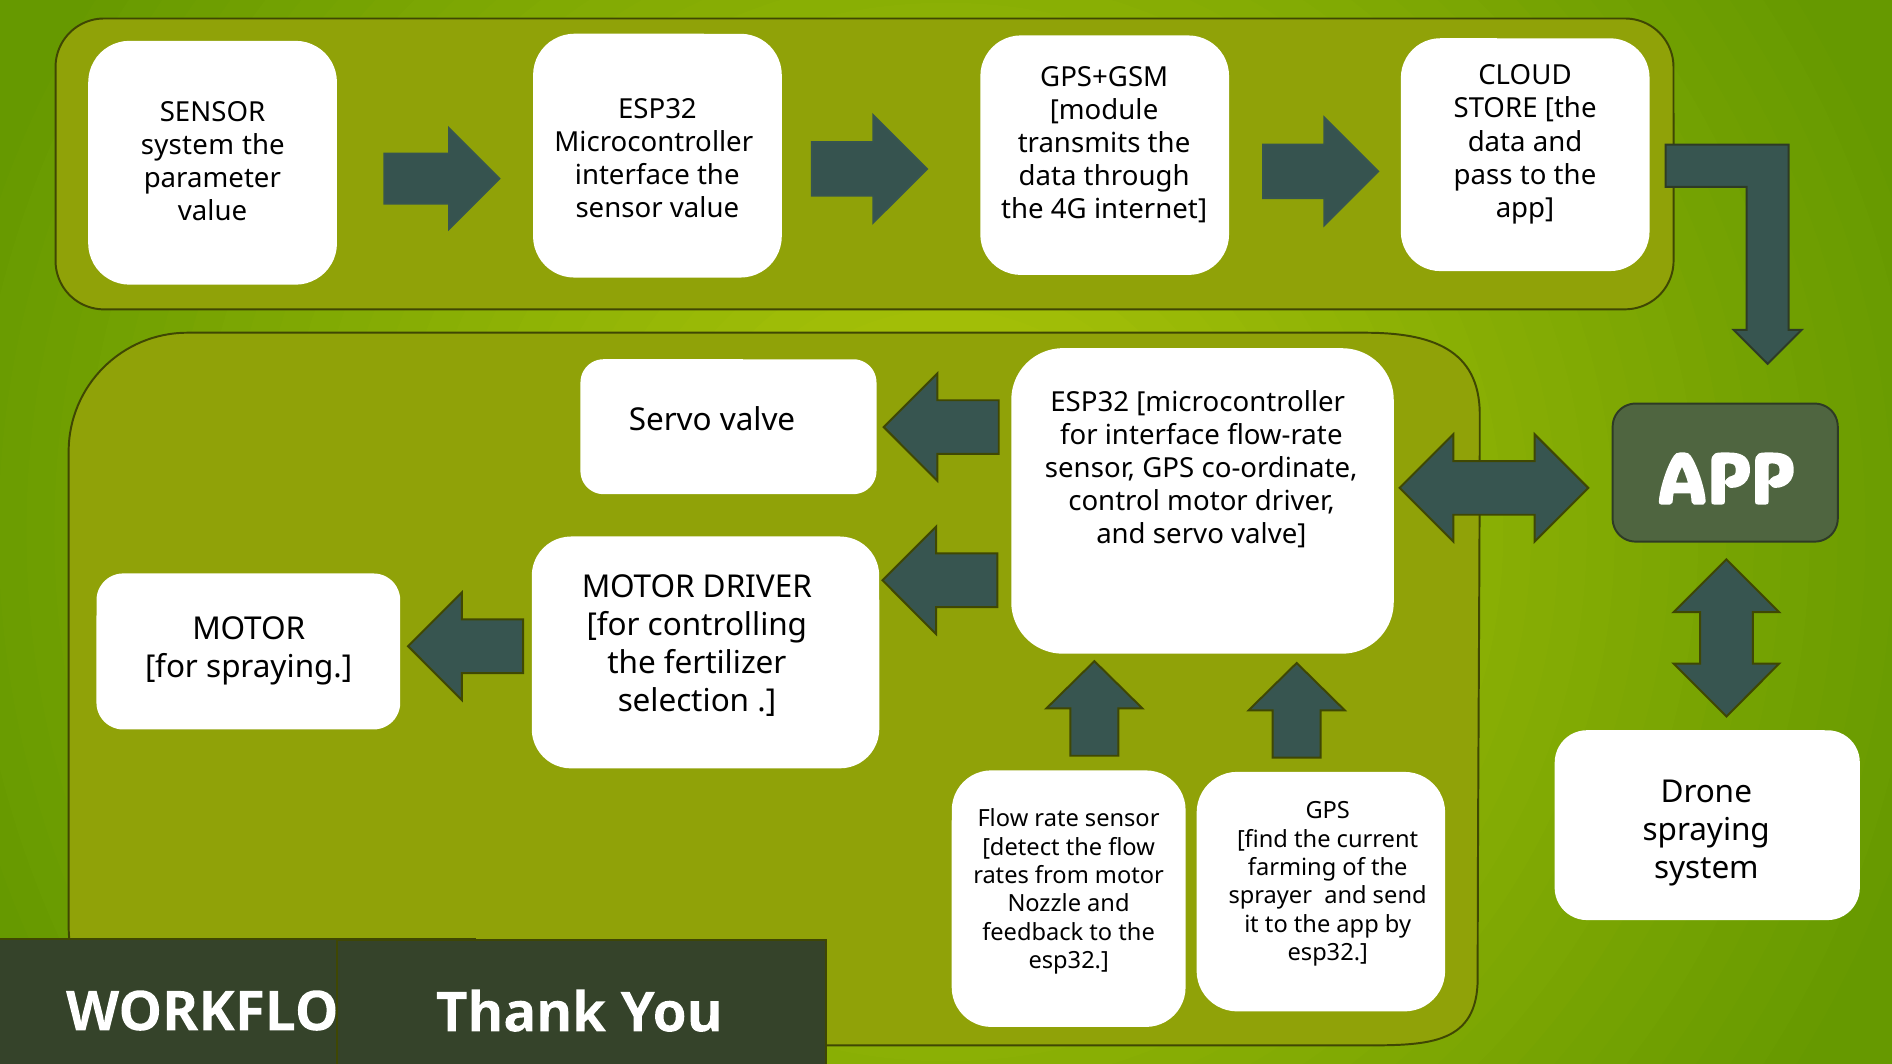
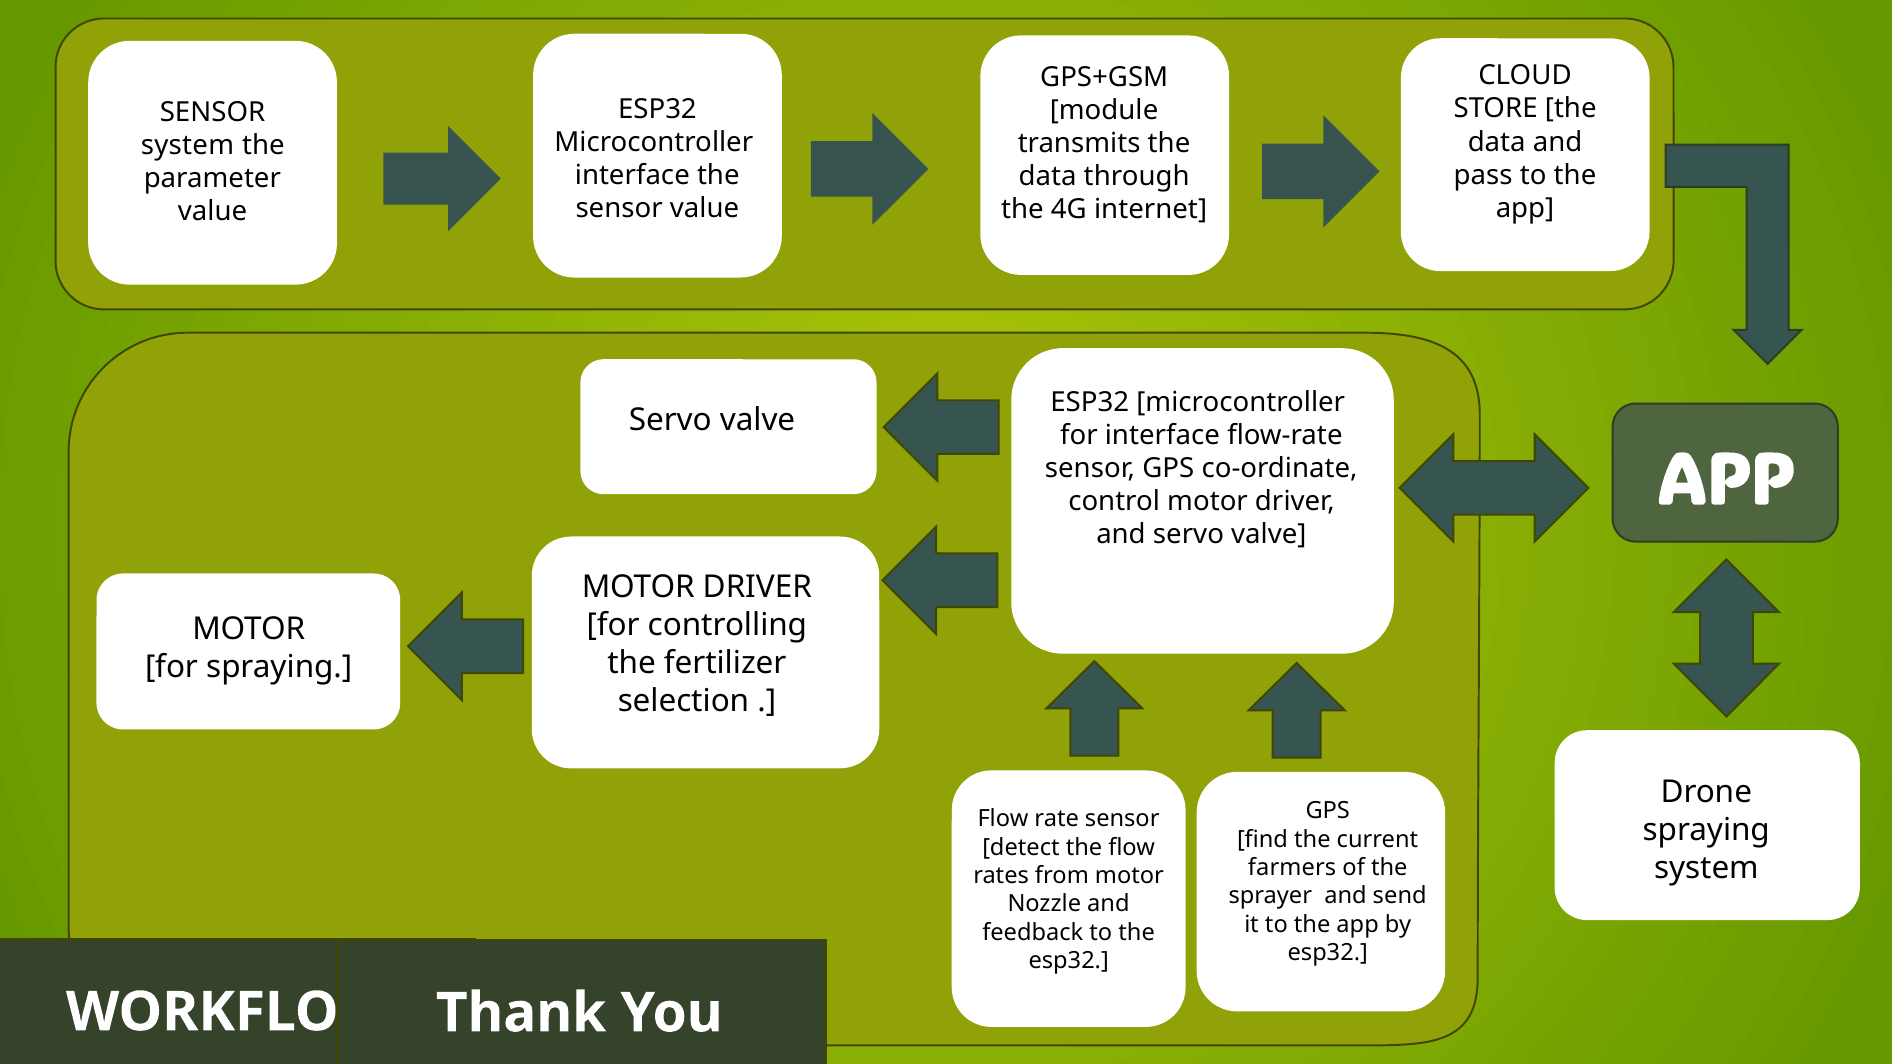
farming: farming -> farmers (1292, 868)
